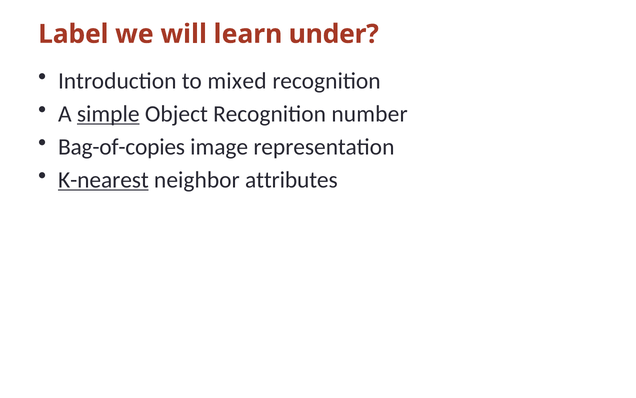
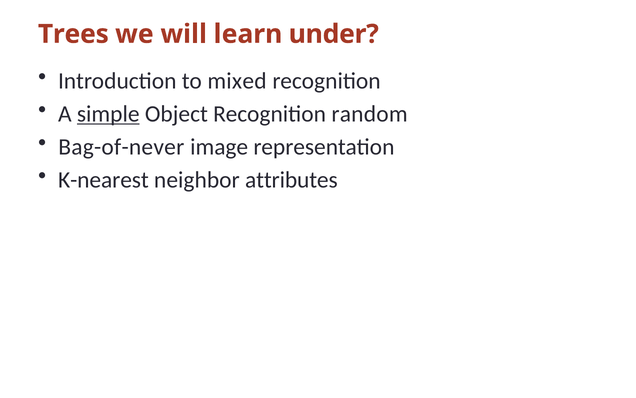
Label: Label -> Trees (73, 34)
number: number -> random (370, 114)
Bag-of-copies: Bag-of-copies -> Bag-of-never (121, 147)
K-nearest underline: present -> none (103, 180)
